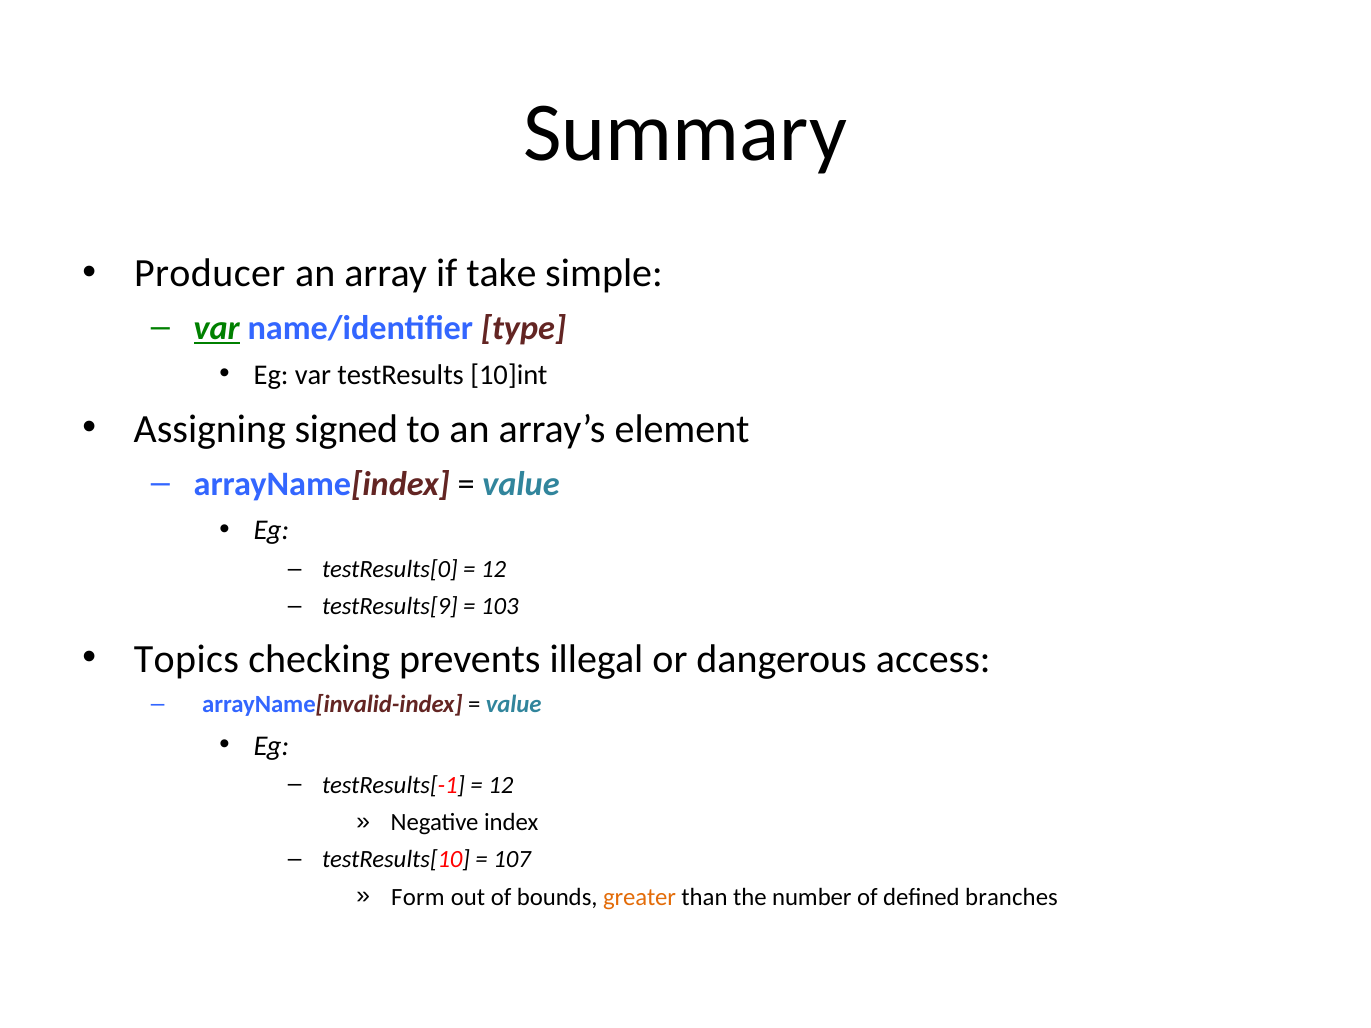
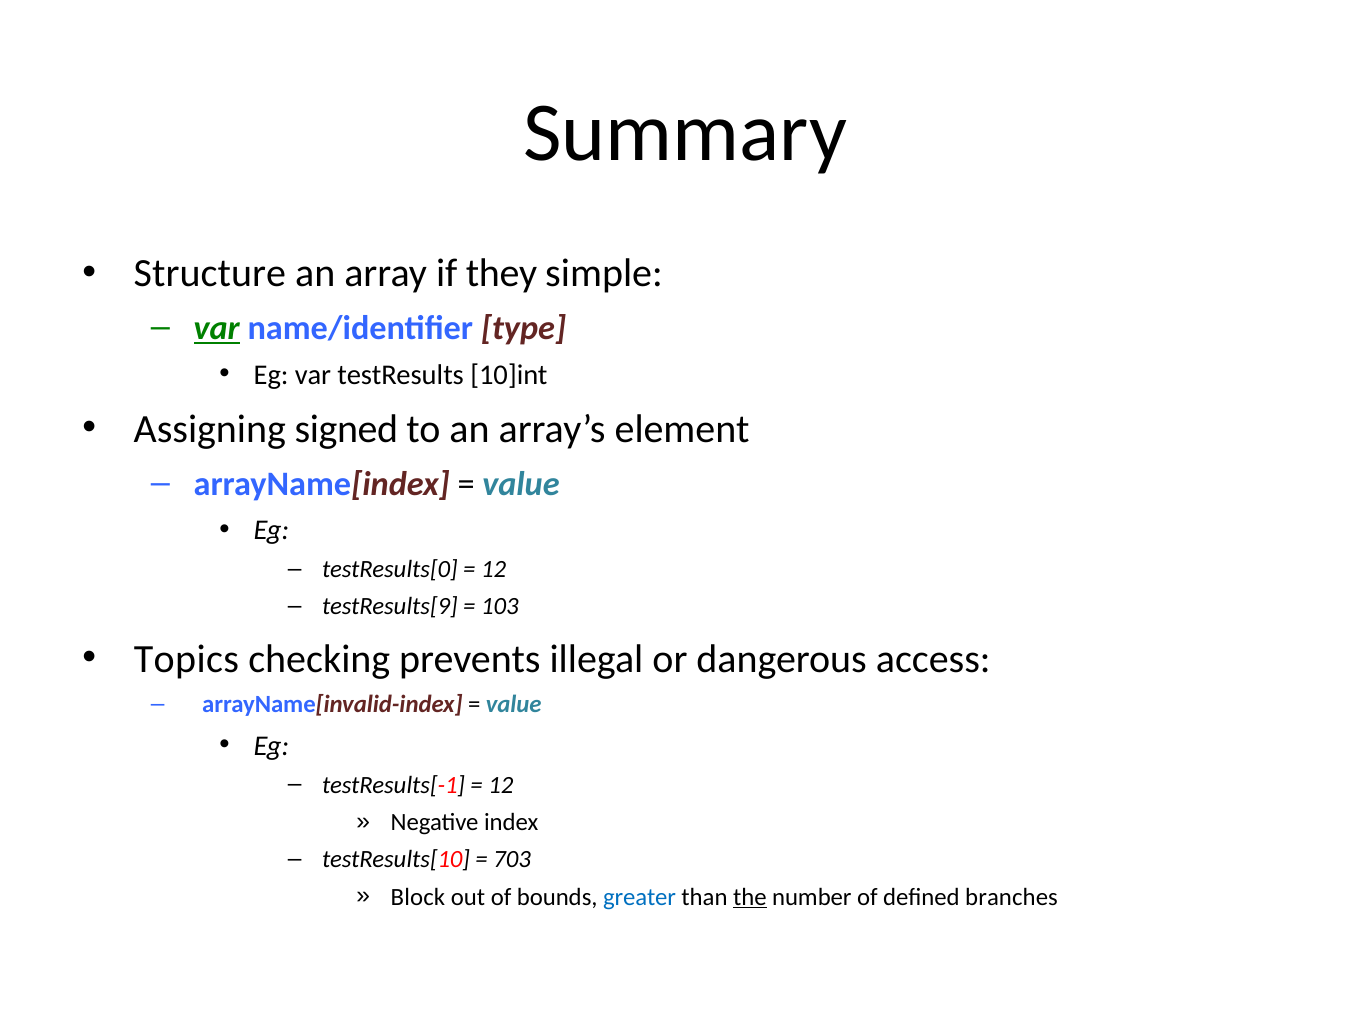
Producer: Producer -> Structure (210, 274)
take: take -> they (502, 274)
107: 107 -> 703 (512, 860)
Form: Form -> Block (418, 897)
greater colour: orange -> blue (640, 897)
the underline: none -> present (750, 897)
